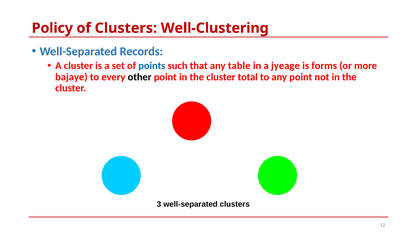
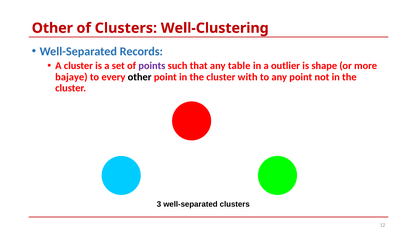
Policy: Policy -> Other (52, 28)
points colour: blue -> purple (152, 66)
jyeage: jyeage -> outlier (286, 66)
forms: forms -> shape (324, 66)
total: total -> with (248, 77)
